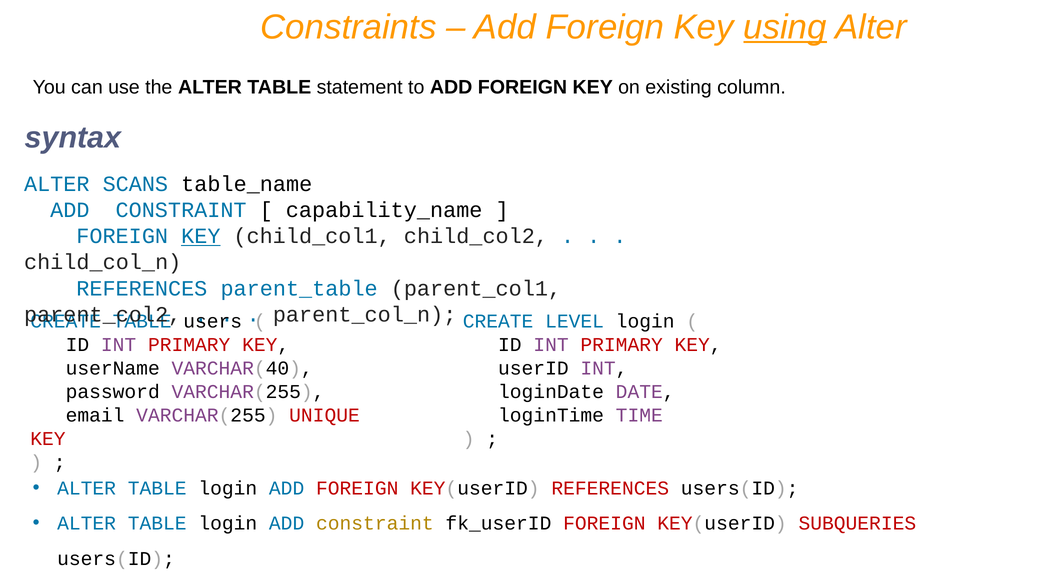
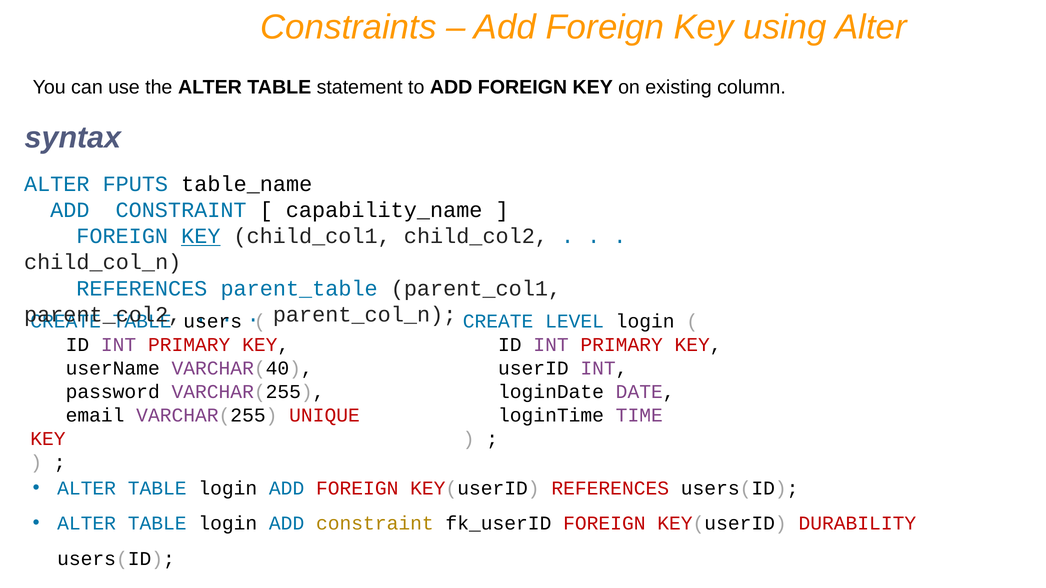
using underline: present -> none (785, 27)
SCANS: SCANS -> FPUTS (135, 184)
SUBQUERIES: SUBQUERIES -> DURABILITY (857, 524)
